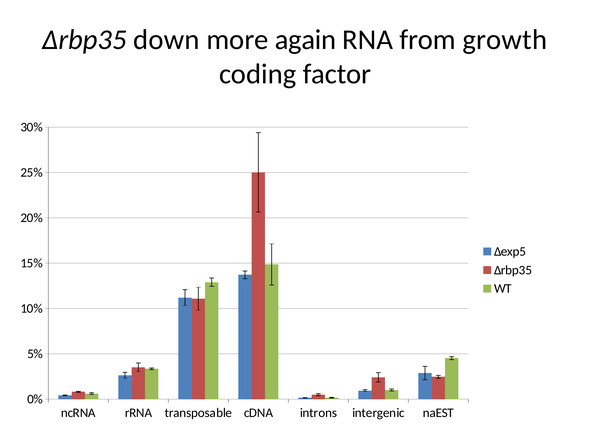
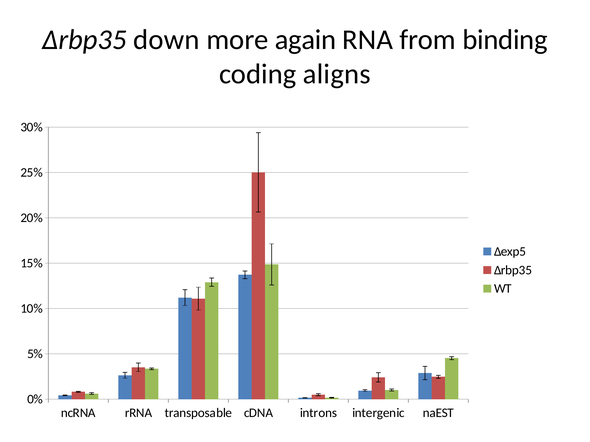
growth: growth -> binding (505, 40)
factor: factor -> aligns (337, 74)
